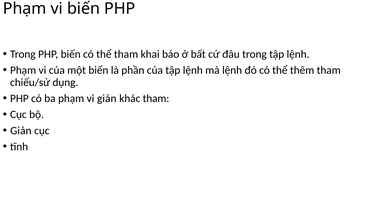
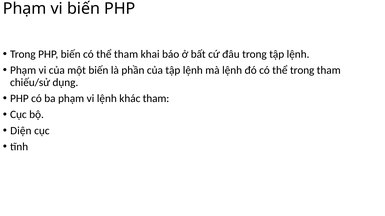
thể thêm: thêm -> trong (302, 70)
vi giản: giản -> lệnh (107, 99)
Giản: Giản -> Diện (21, 131)
